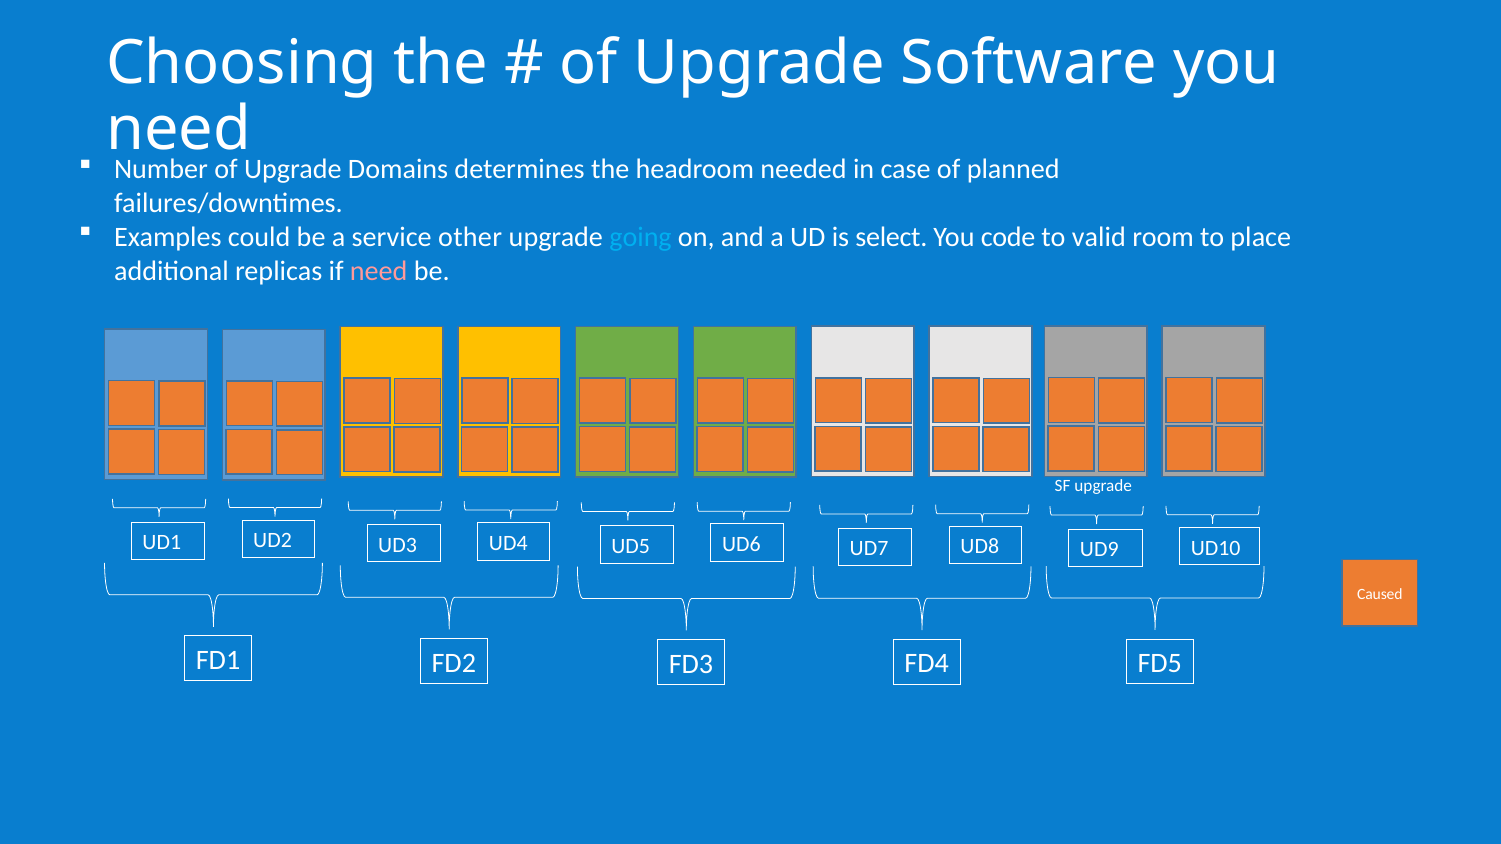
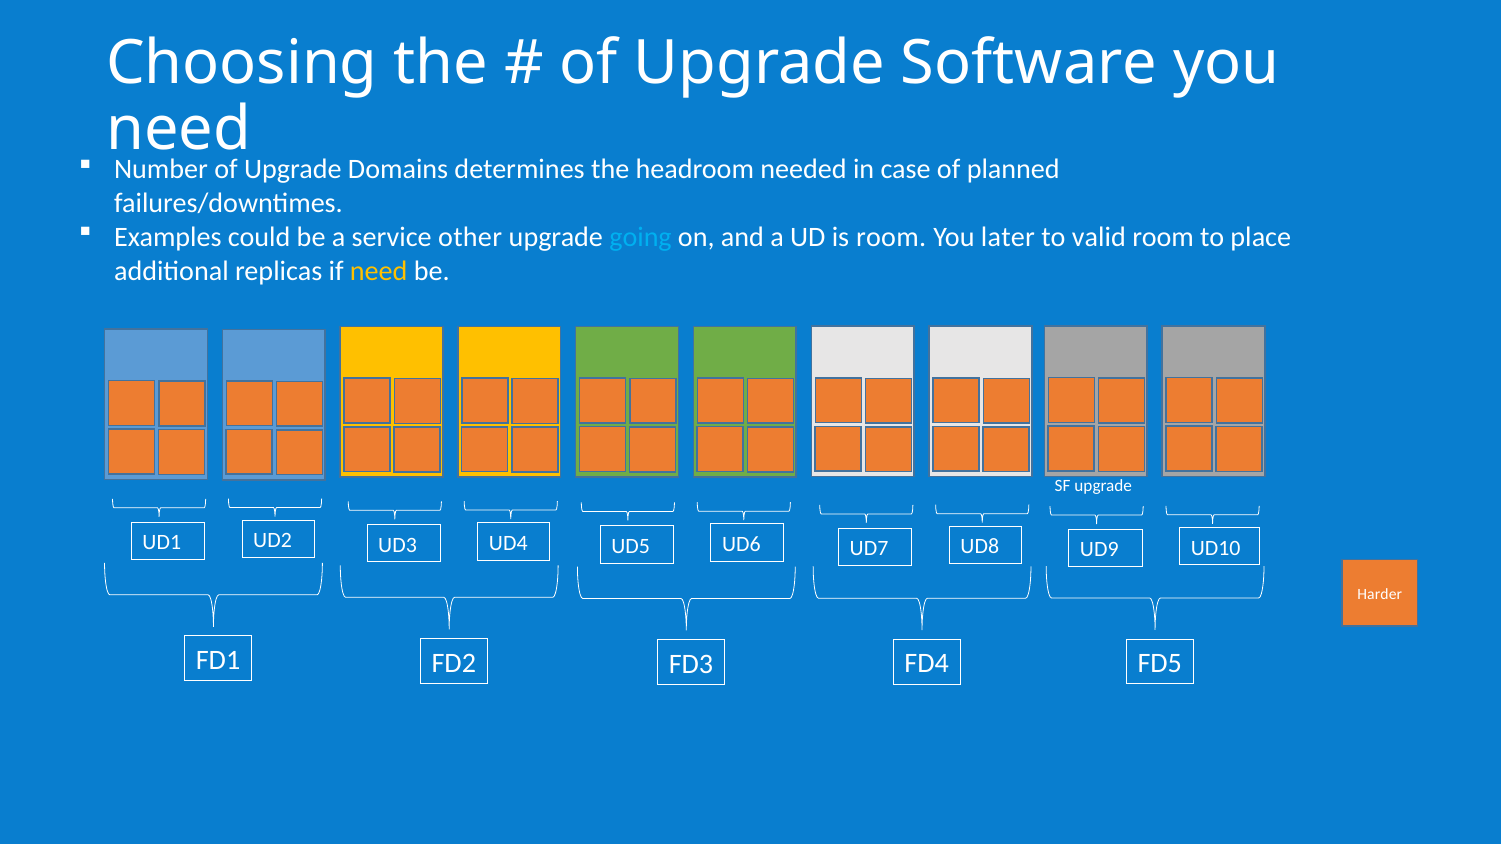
is select: select -> room (891, 237)
code: code -> later (1008, 237)
need colour: pink -> yellow (379, 271)
Caused: Caused -> Harder (1380, 594)
